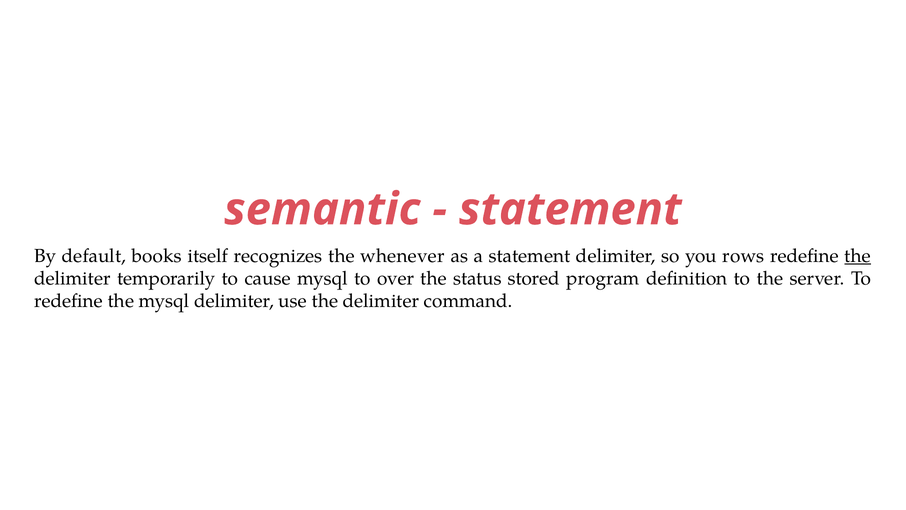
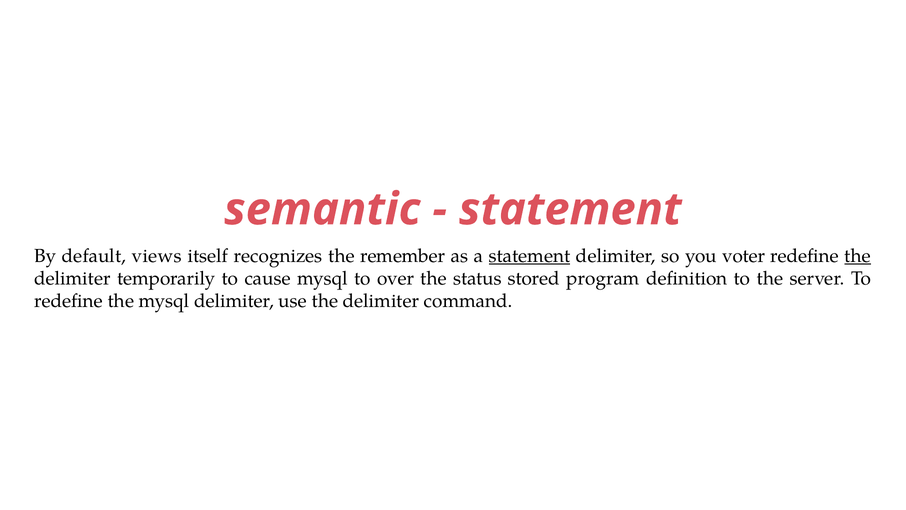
books: books -> views (157, 256)
whenever: whenever -> remember (403, 256)
statement underline: none -> present (530, 256)
rows: rows -> voter (744, 256)
